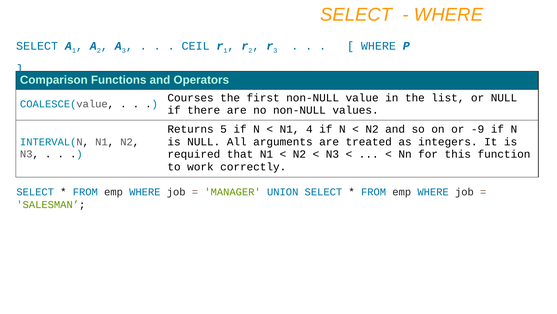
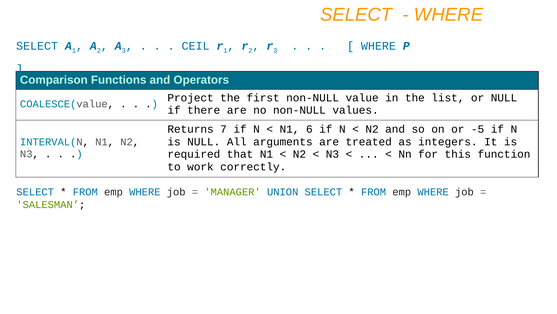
Courses: Courses -> Project (191, 98)
5: 5 -> 7 (224, 129)
4: 4 -> 6 (309, 129)
-9: -9 -> -5 (478, 129)
